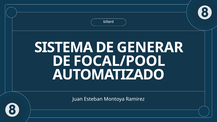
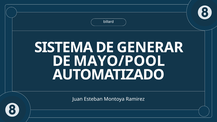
FOCAL/POOL: FOCAL/POOL -> MAYO/POOL (119, 61)
